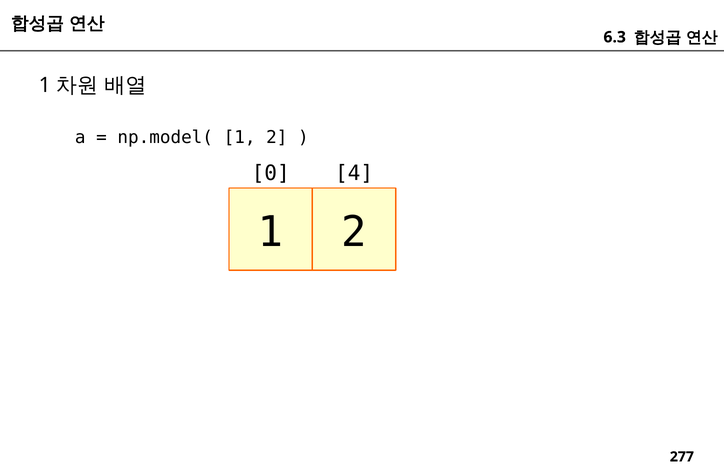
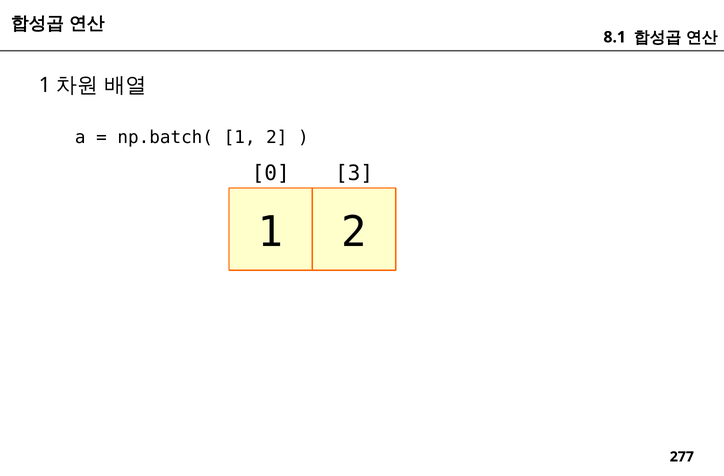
6.3: 6.3 -> 8.1 (615, 37)
np.model(: np.model( -> np.batch( (165, 137)
4: 4 -> 3 (354, 173)
